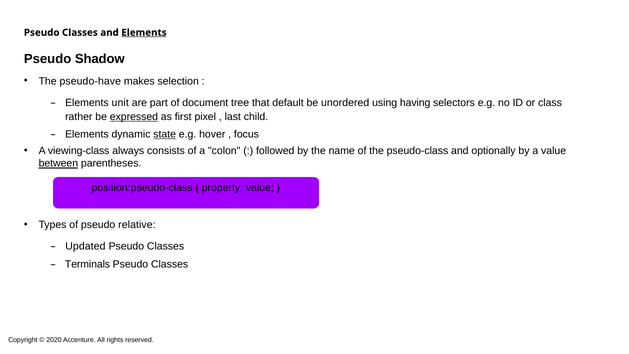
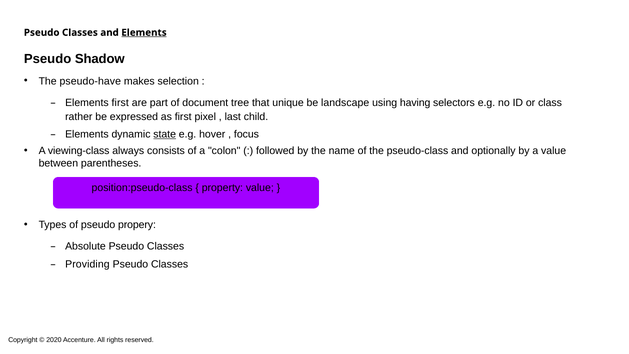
Elements unit: unit -> first (120, 103)
default: default -> unique (288, 103)
unordered: unordered -> landscape (345, 103)
expressed underline: present -> none (134, 117)
between underline: present -> none (58, 163)
relative: relative -> propery (137, 225)
Updated: Updated -> Absolute (85, 246)
Terminals: Terminals -> Providing (87, 264)
